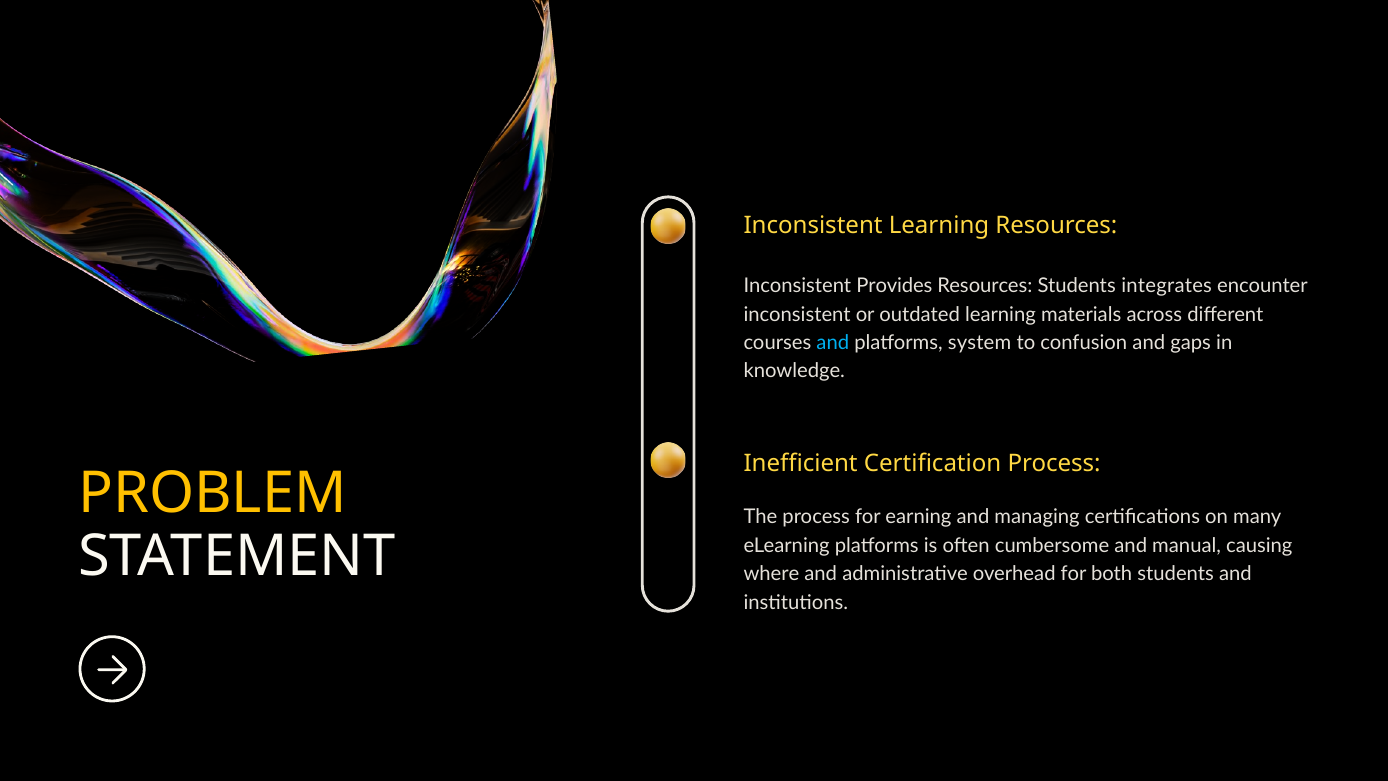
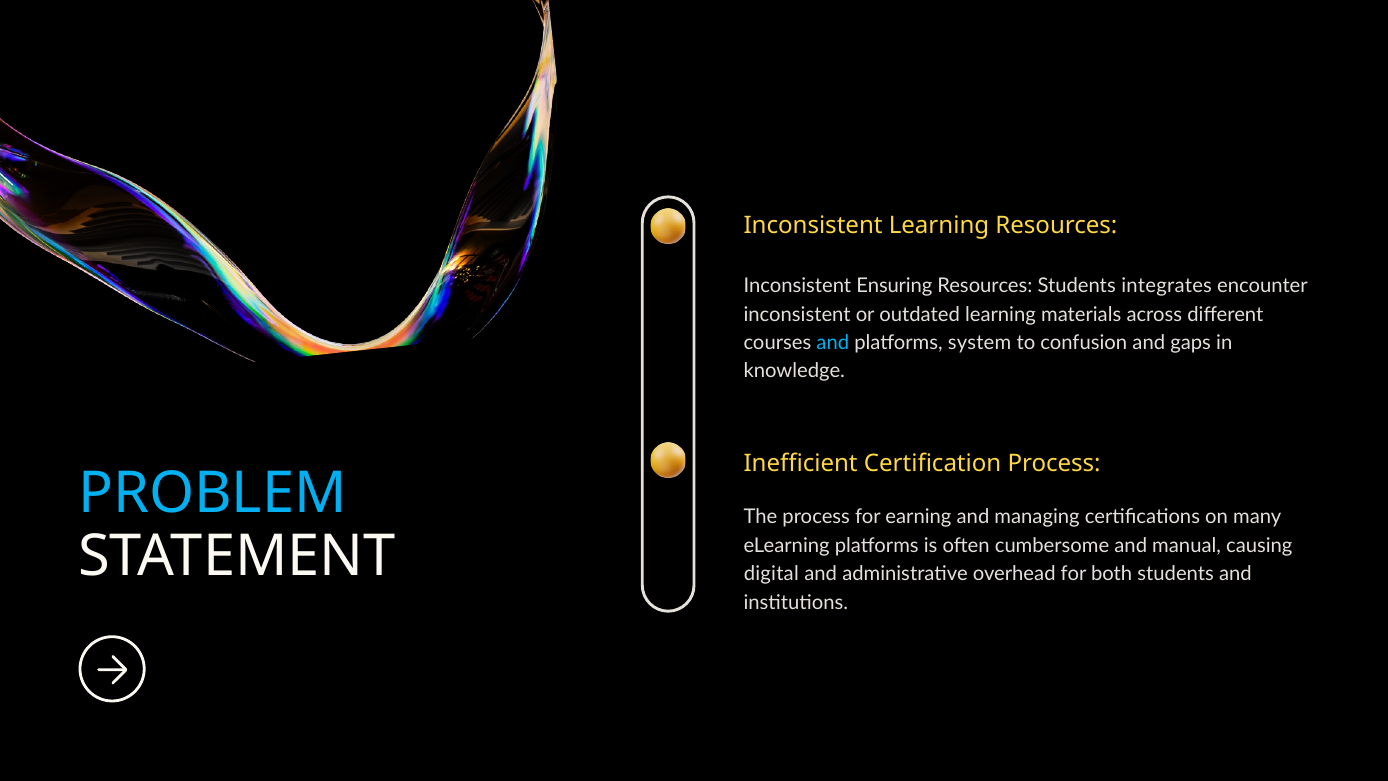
Provides: Provides -> Ensuring (894, 286)
PROBLEM colour: yellow -> light blue (212, 493)
where: where -> digital (771, 574)
